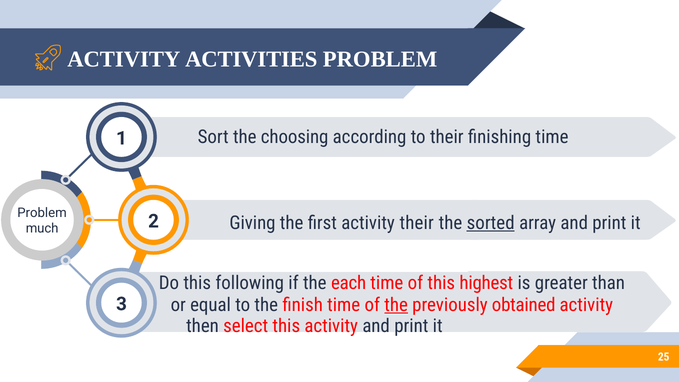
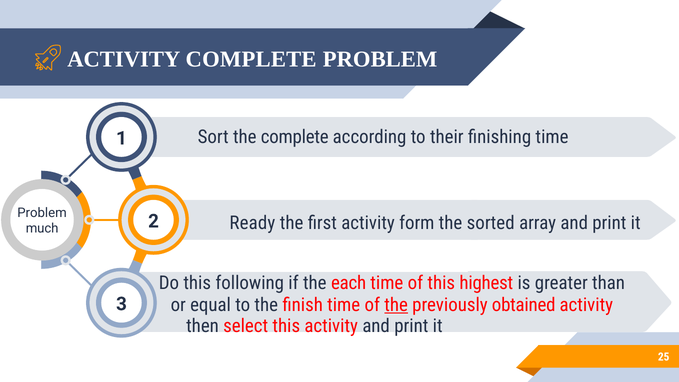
ACTIVITY ACTIVITIES: ACTIVITIES -> COMPLETE (251, 59)
the choosing: choosing -> complete (295, 137)
Giving: Giving -> Ready (252, 223)
activity their: their -> form (417, 223)
sorted underline: present -> none (491, 223)
